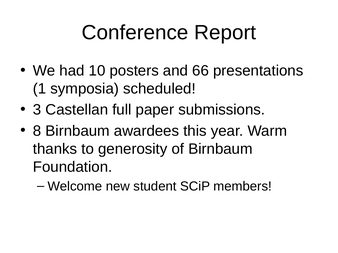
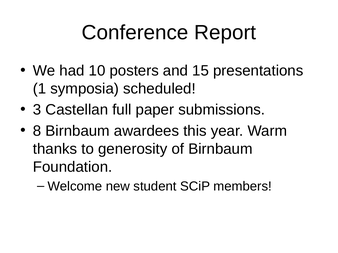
66: 66 -> 15 (201, 71)
